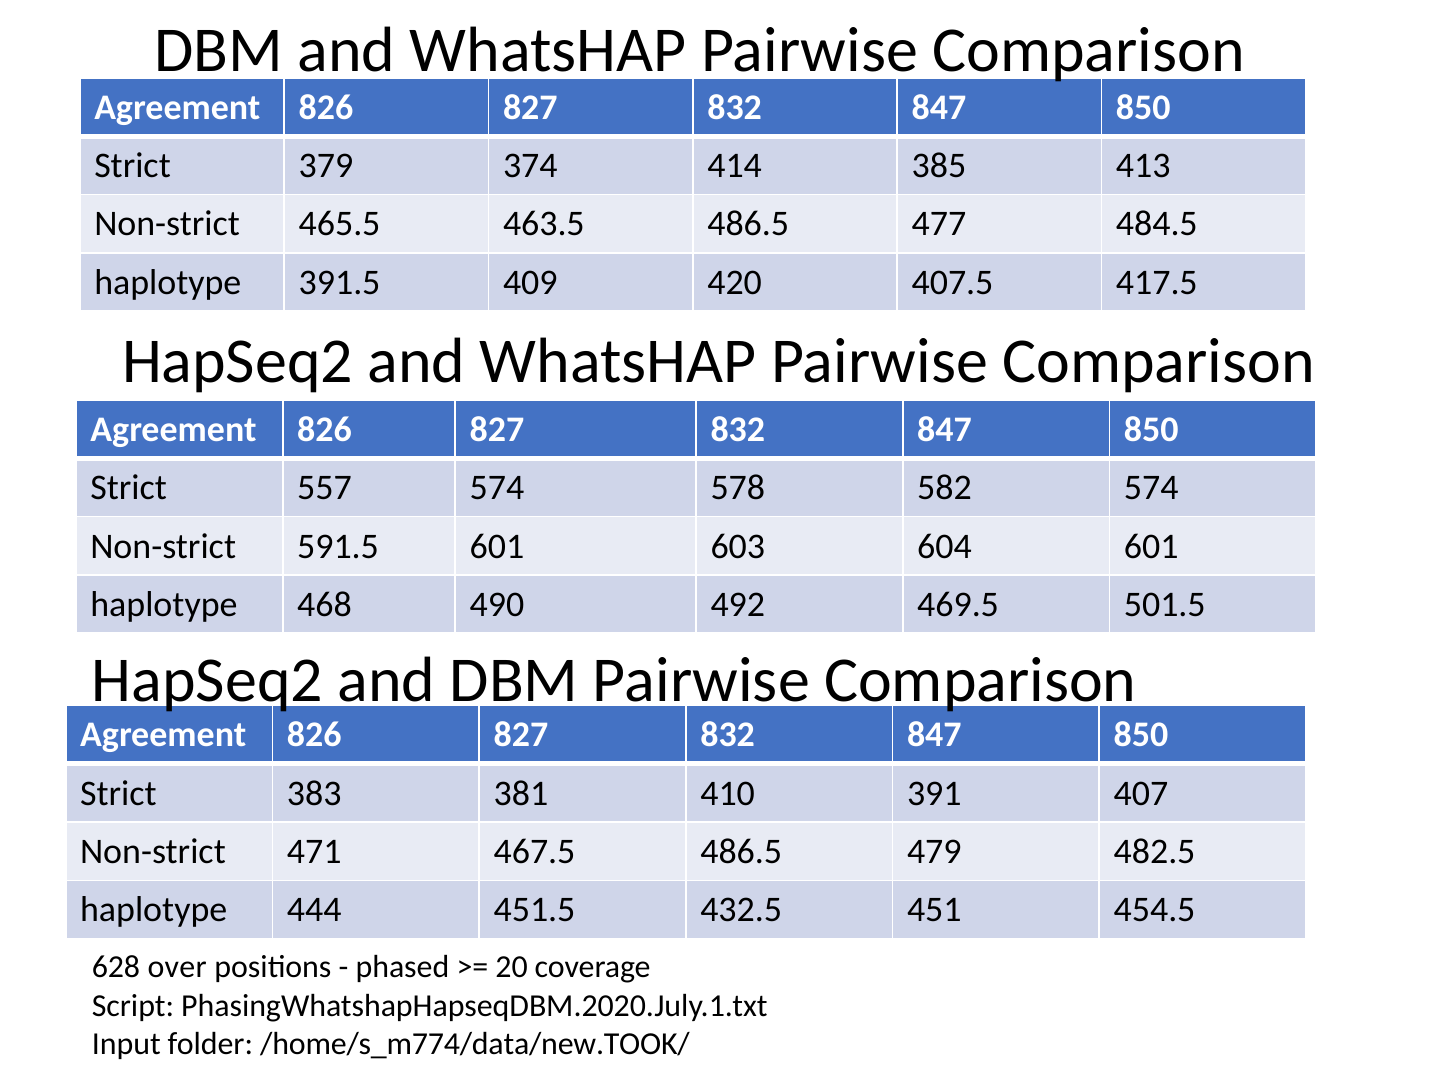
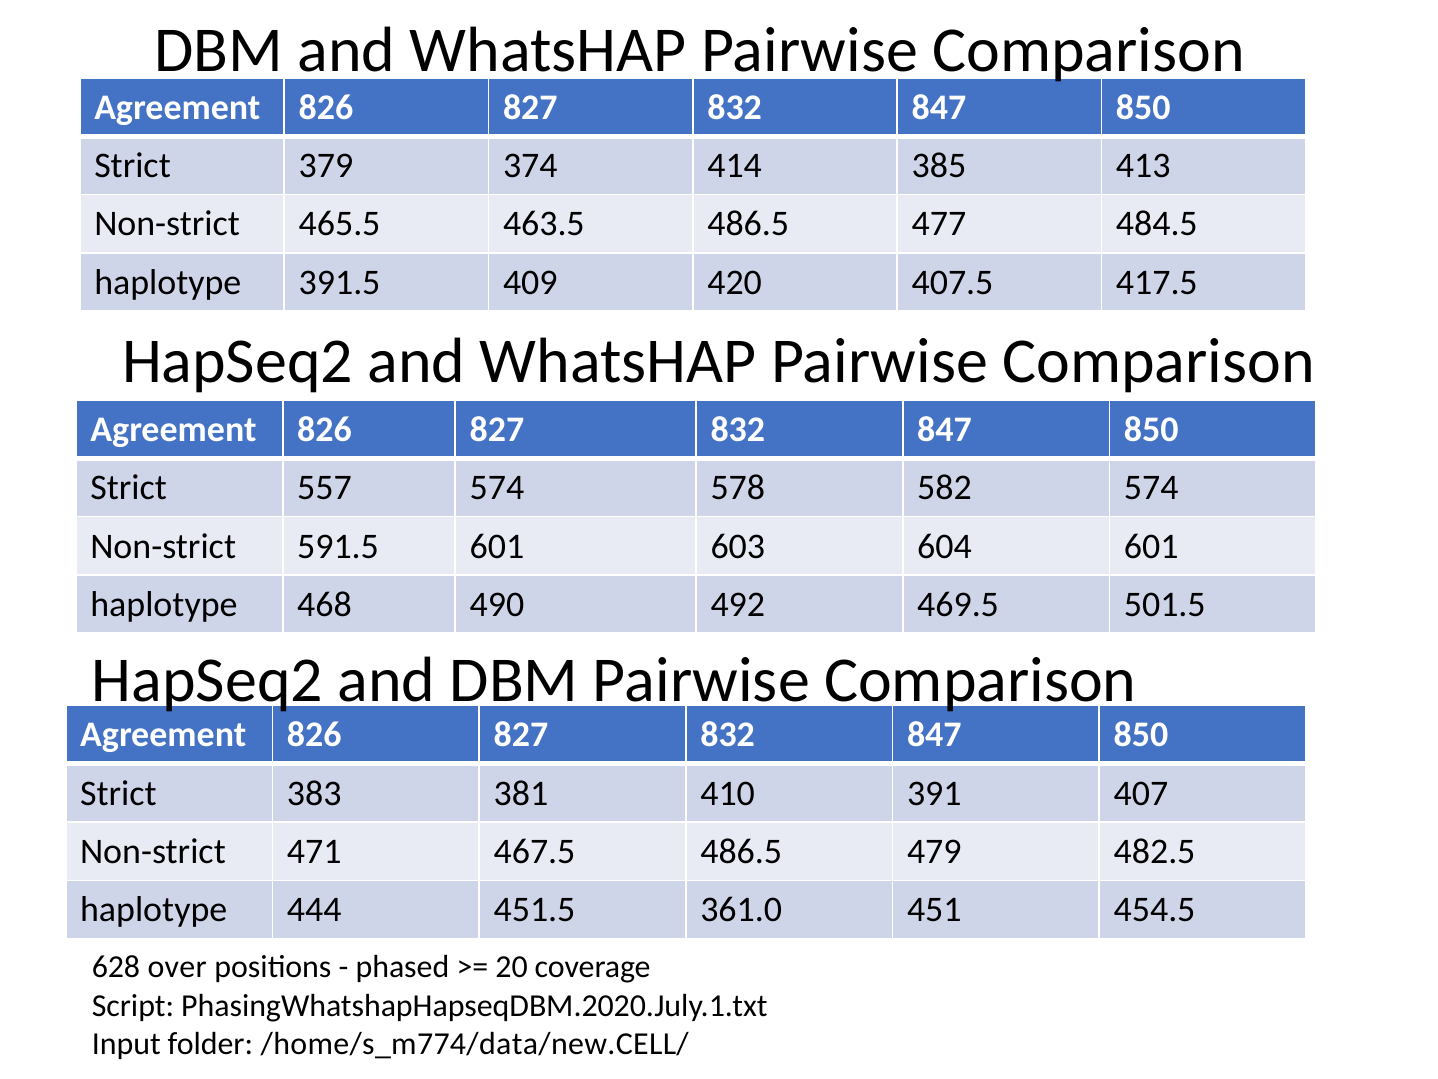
432.5: 432.5 -> 361.0 (741, 910)
/home/s_m774/data/new.TOOK/: /home/s_m774/data/new.TOOK/ -> /home/s_m774/data/new.CELL/ (475, 1043)
